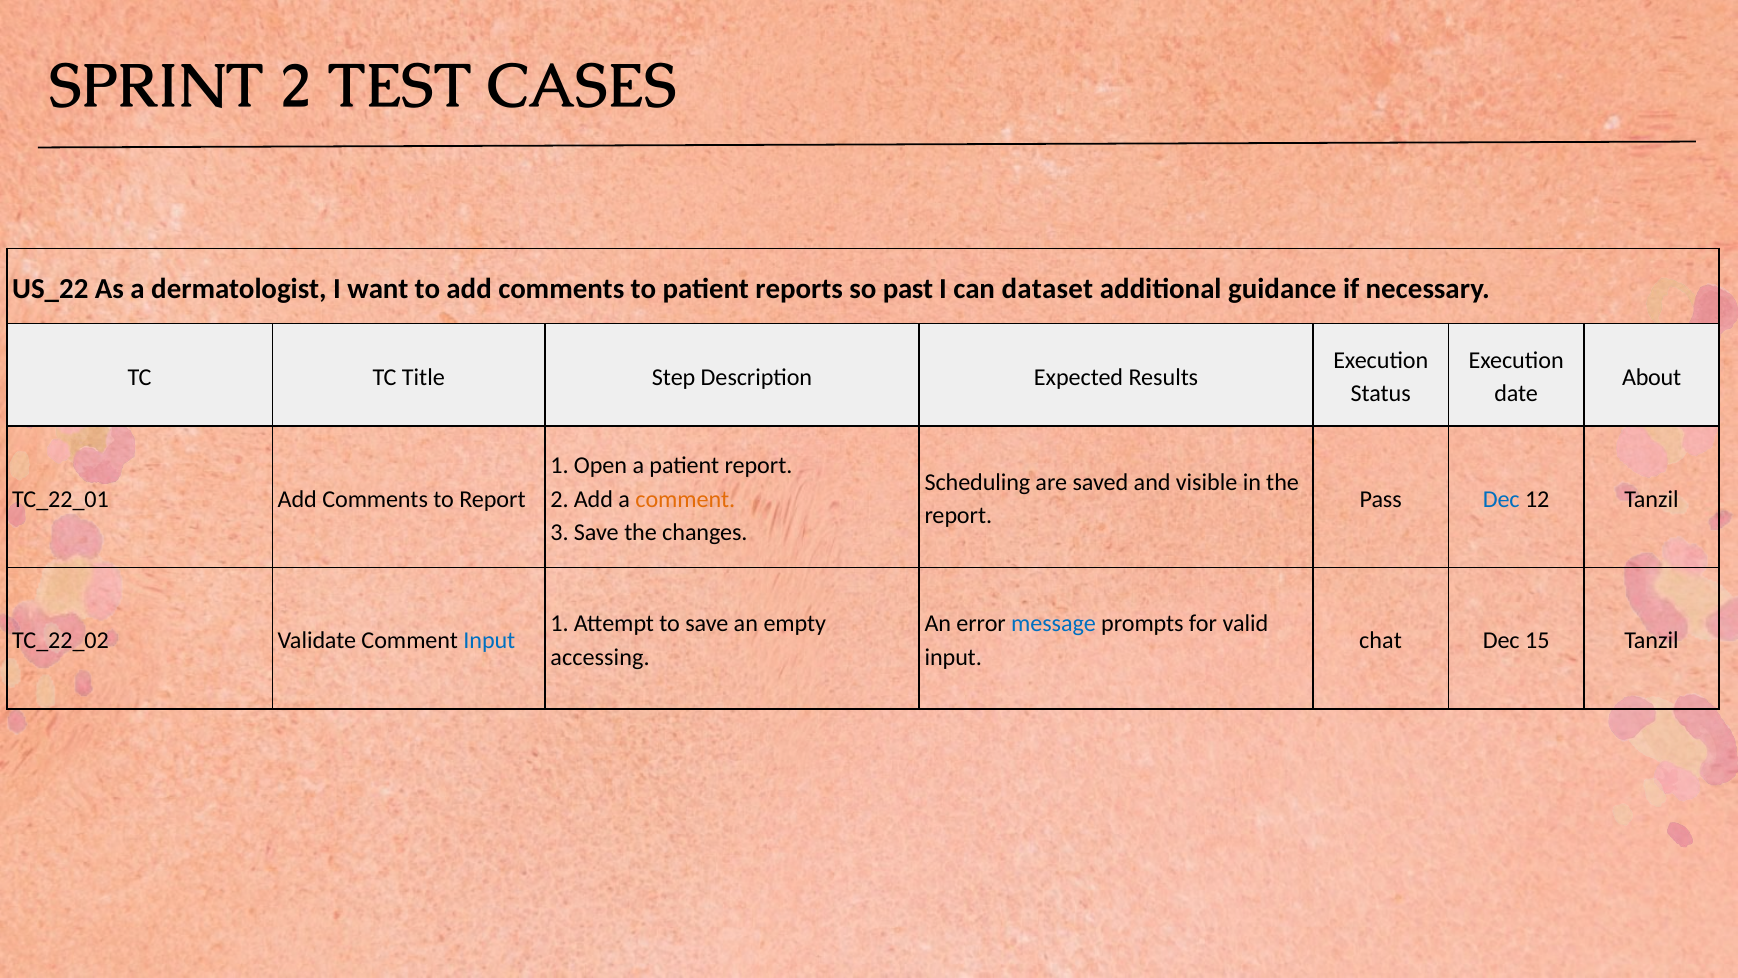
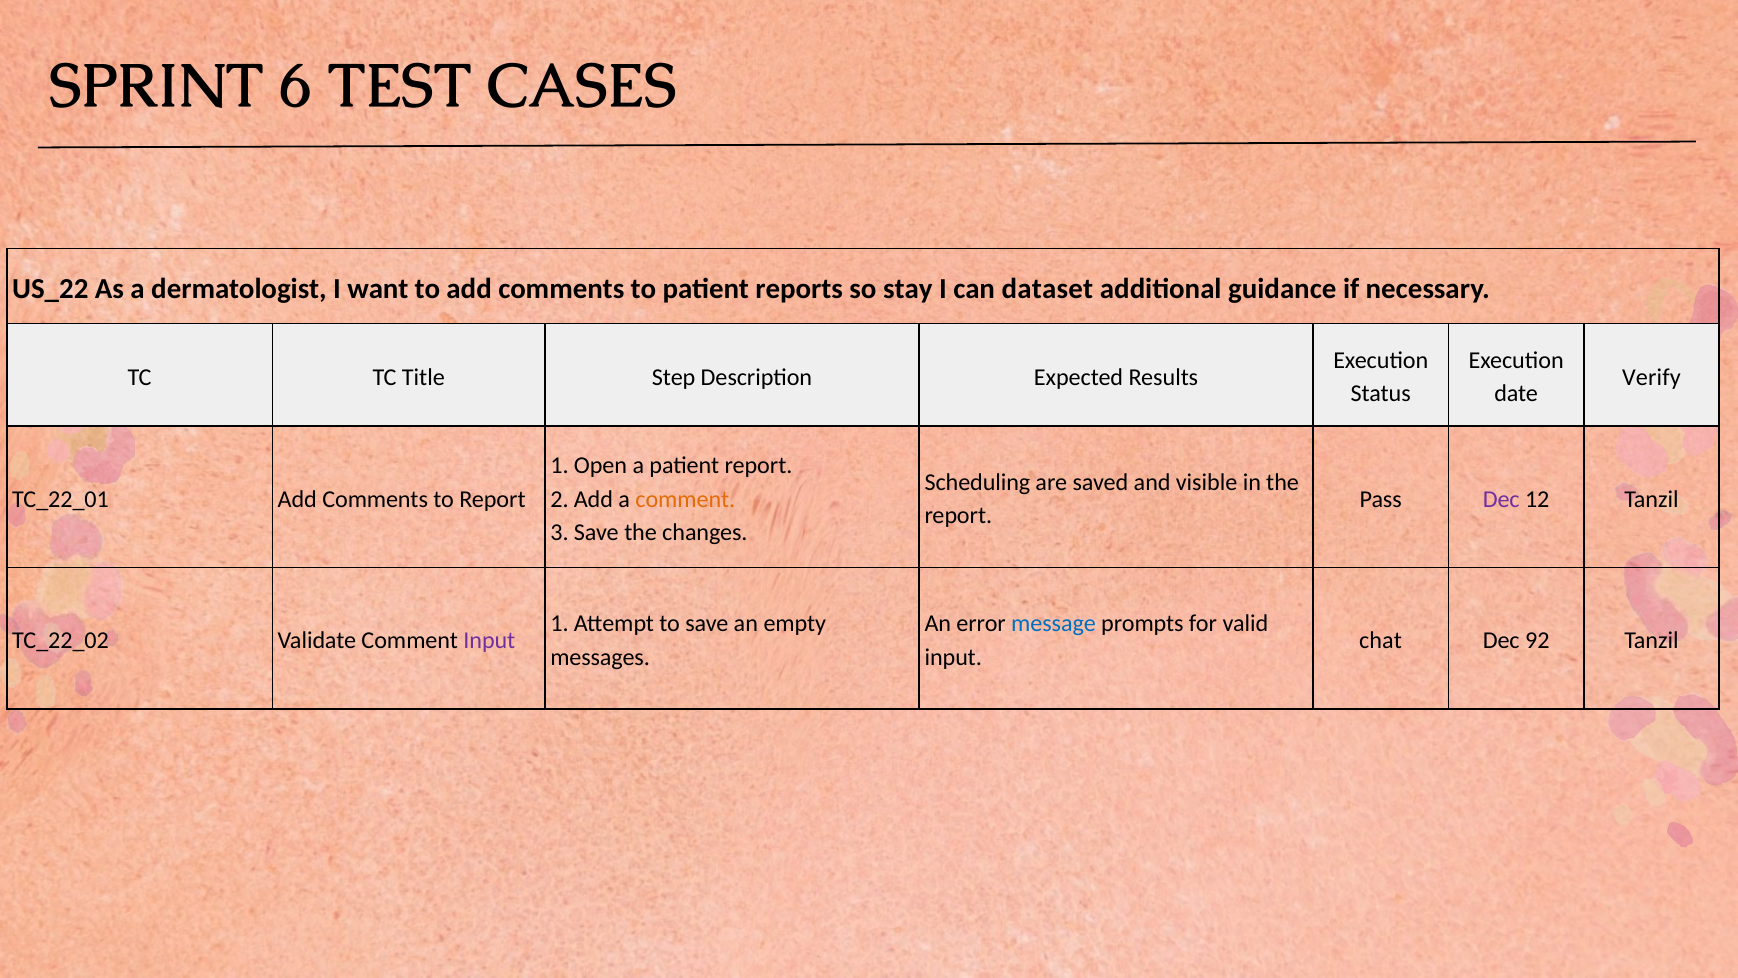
SPRINT 2: 2 -> 6 (296, 87)
past: past -> stay (908, 289)
About: About -> Verify (1651, 377)
Dec colour: blue -> purple (1501, 499)
Input colour: blue -> purple (489, 640)
15: 15 -> 92 (1537, 640)
accessing: accessing -> messages (600, 657)
